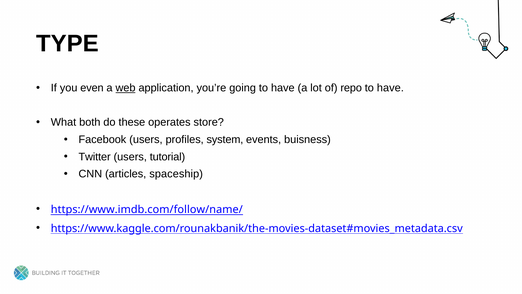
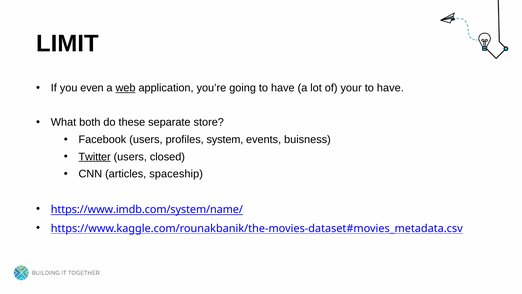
TYPE: TYPE -> LIMIT (67, 44)
repo: repo -> your (351, 88)
operates: operates -> separate (169, 122)
Twitter underline: none -> present (95, 157)
tutorial: tutorial -> closed (167, 157)
https://www.imdb.com/follow/name/: https://www.imdb.com/follow/name/ -> https://www.imdb.com/system/name/ (147, 209)
